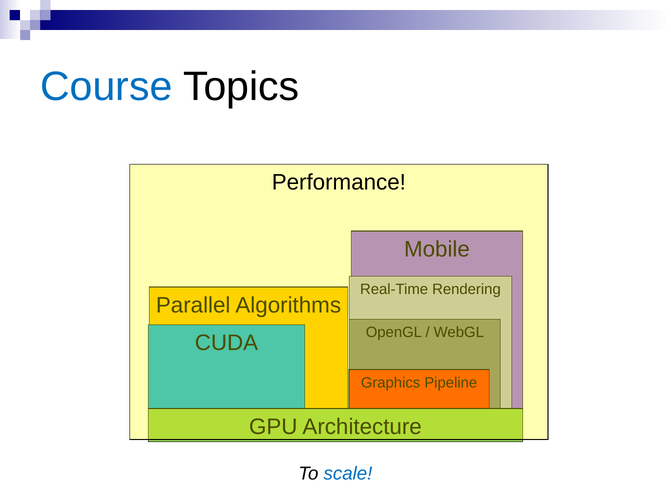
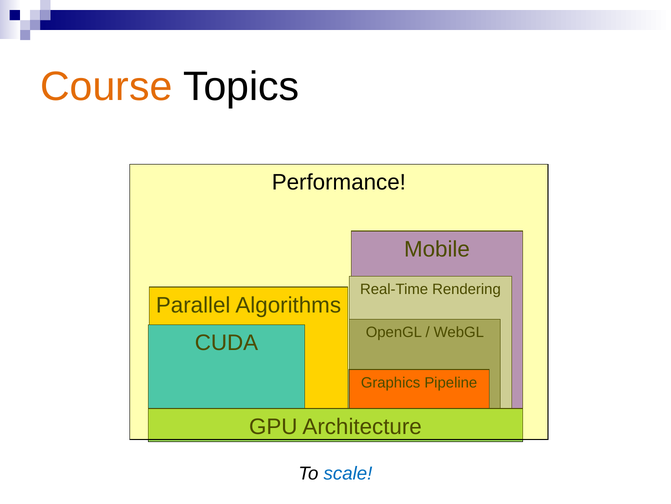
Course colour: blue -> orange (106, 87)
